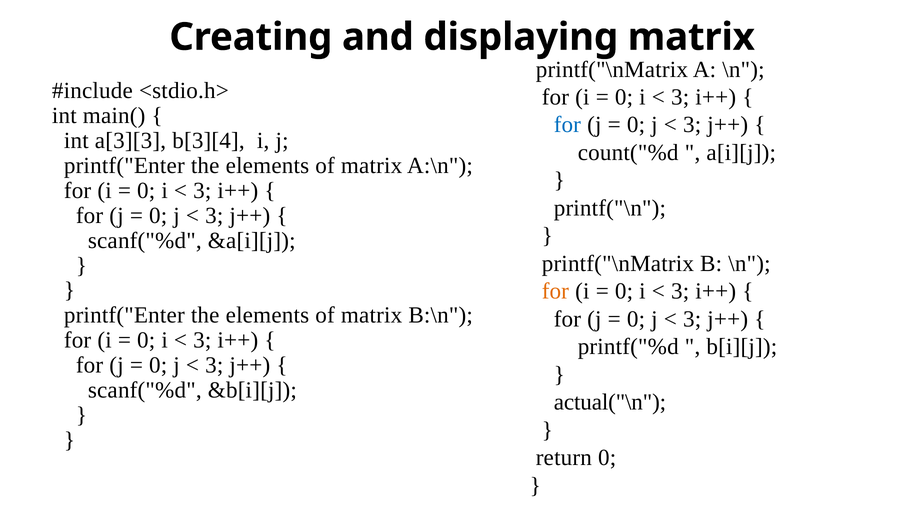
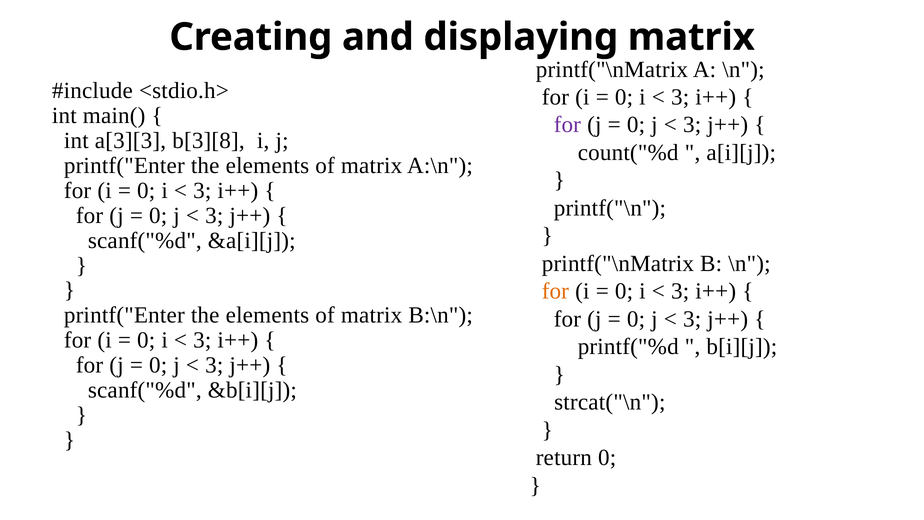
for colour: blue -> purple (567, 125)
b[3][4: b[3][4 -> b[3][8 (208, 141)
actual("\n: actual("\n -> strcat("\n (610, 402)
